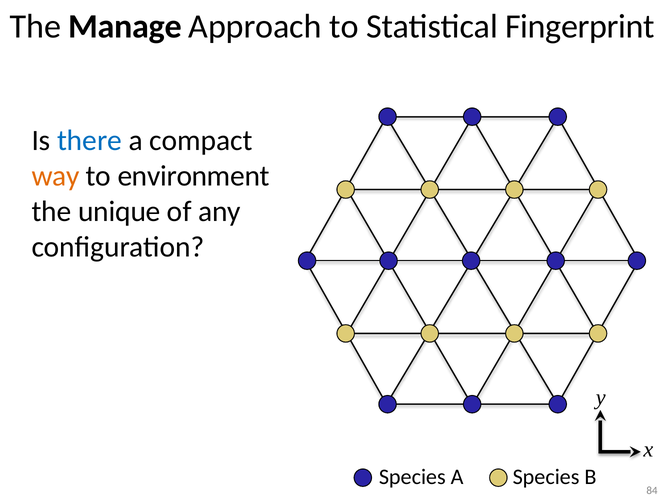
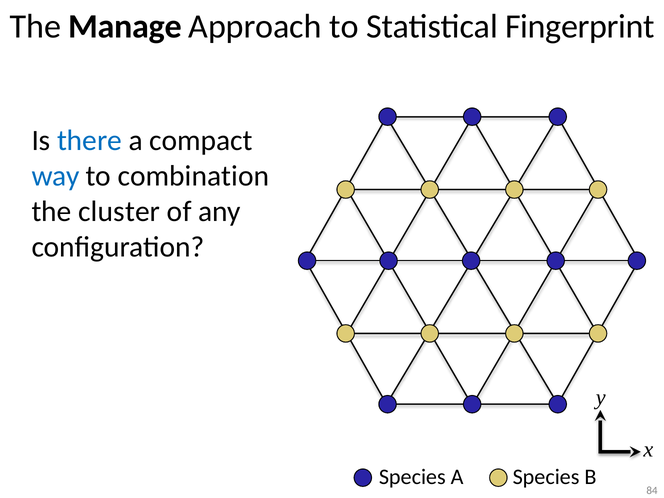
way colour: orange -> blue (56, 176)
environment: environment -> combination (193, 176)
unique: unique -> cluster (119, 212)
